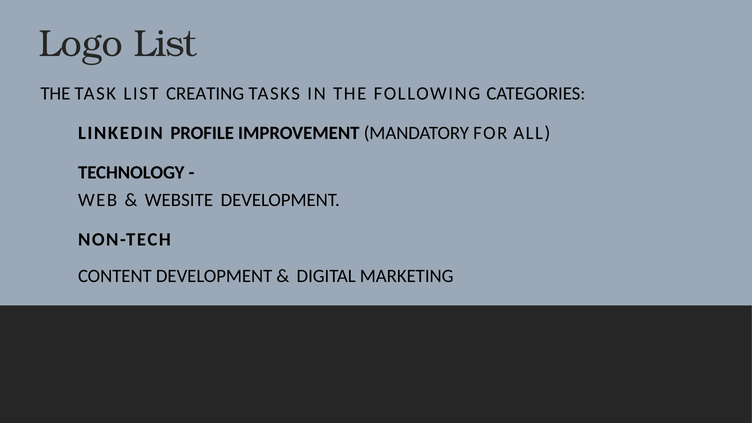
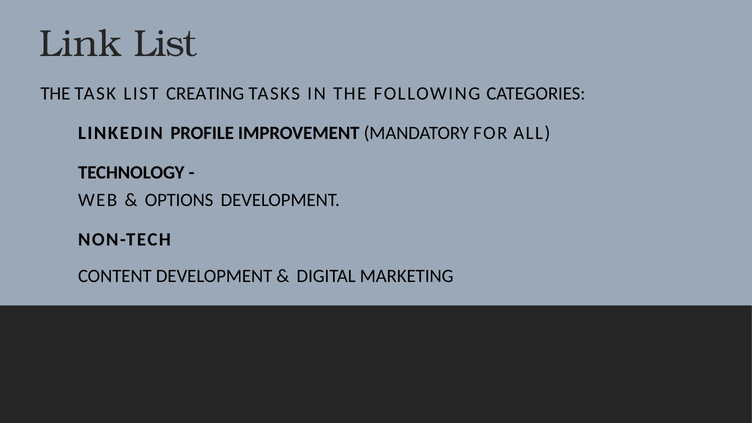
Logo: Logo -> Link (80, 44)
WEBSITE: WEBSITE -> OPTIONS (179, 200)
